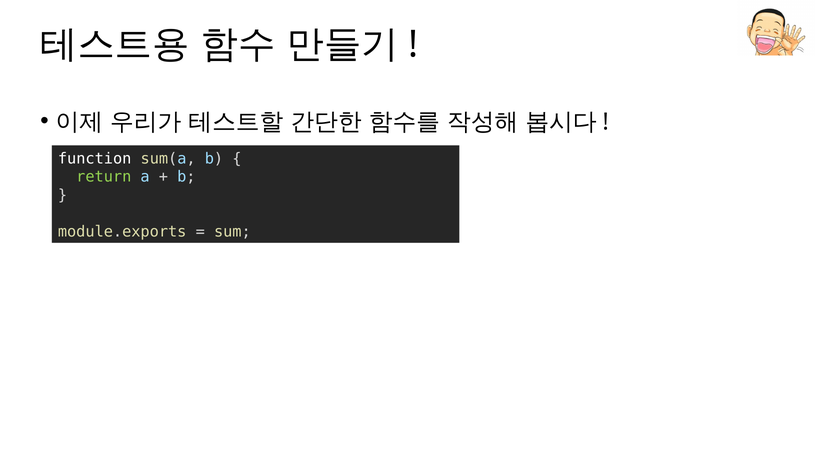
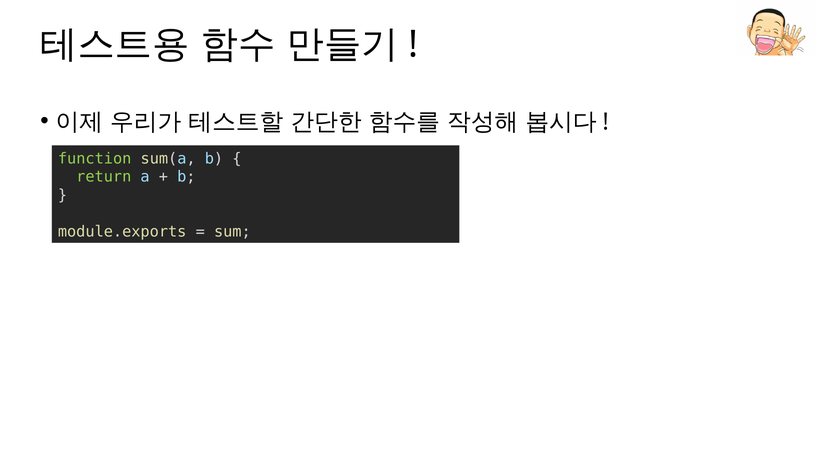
function colour: white -> light green (95, 159)
